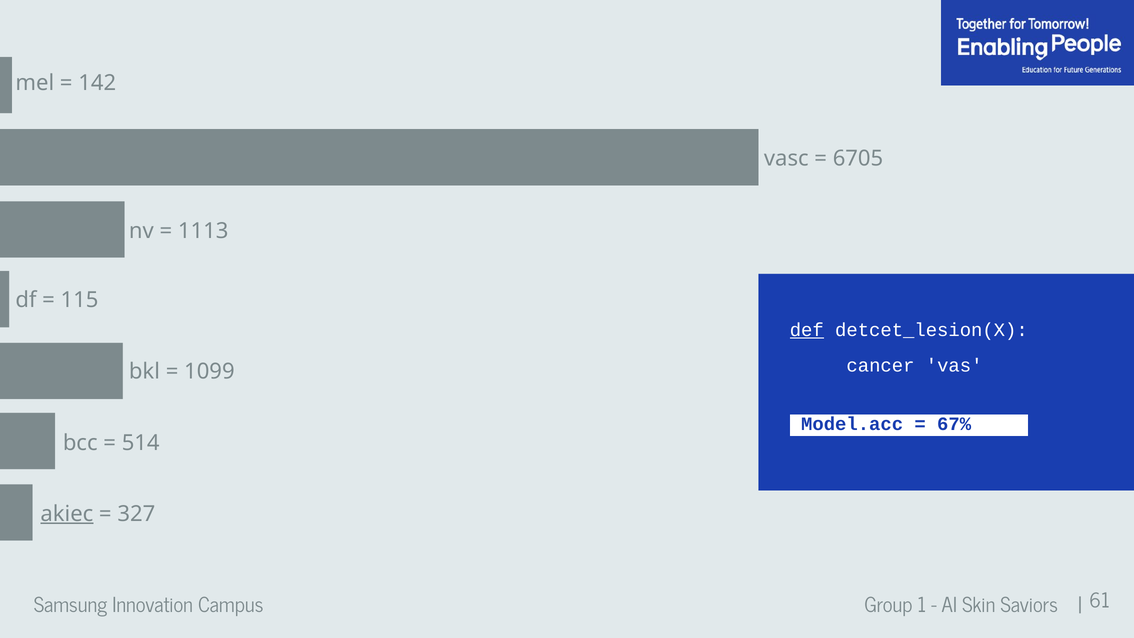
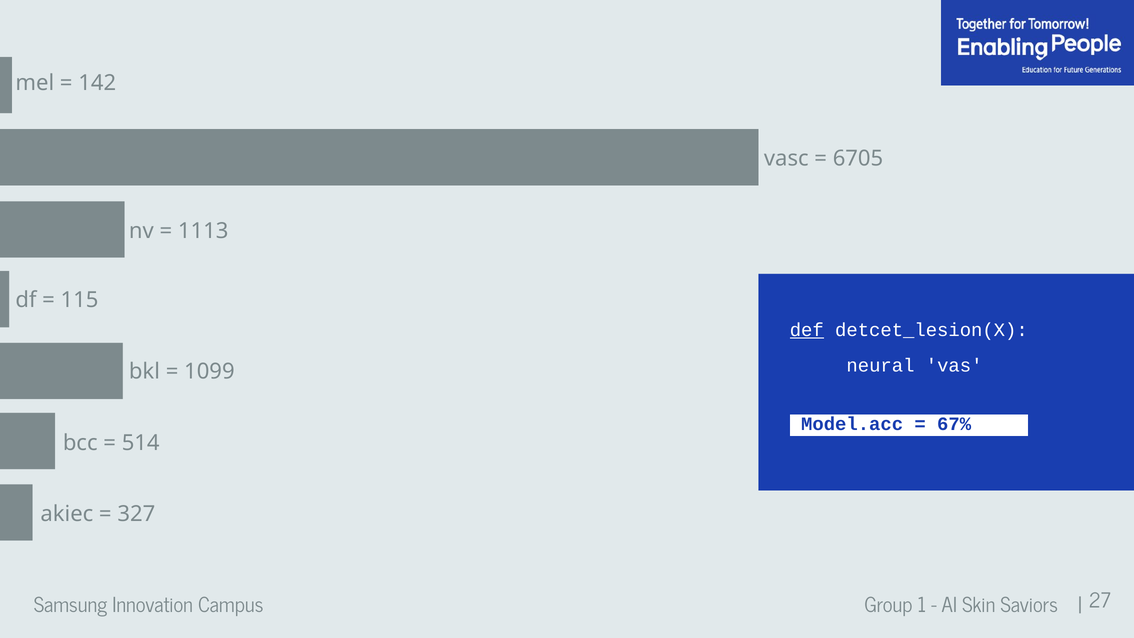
cancer: cancer -> neural (880, 366)
akiec underline: present -> none (67, 514)
61: 61 -> 27 (1100, 601)
